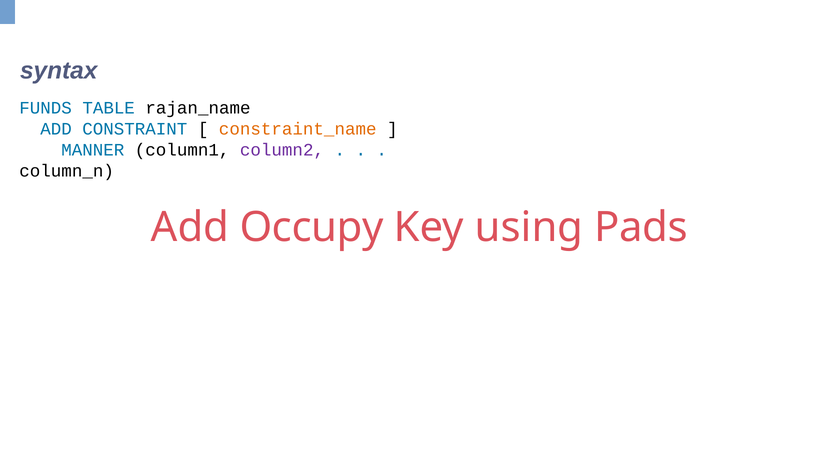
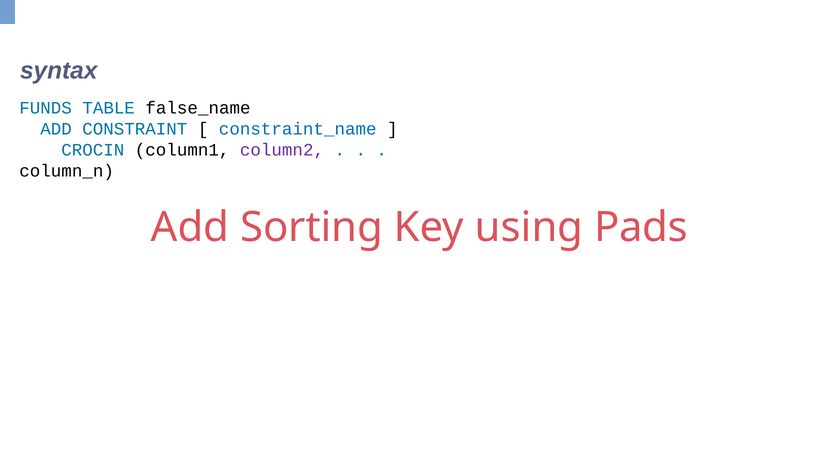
rajan_name: rajan_name -> false_name (198, 108)
constraint_name colour: orange -> blue (298, 129)
MANNER: MANNER -> CROCIN (93, 150)
Occupy: Occupy -> Sorting (311, 228)
